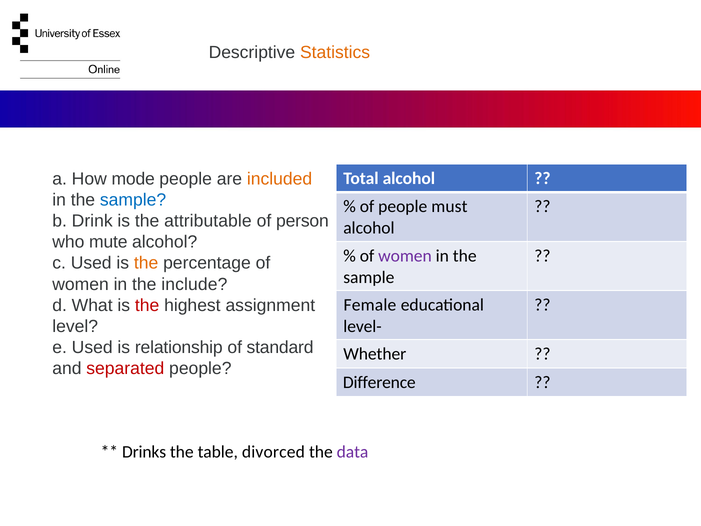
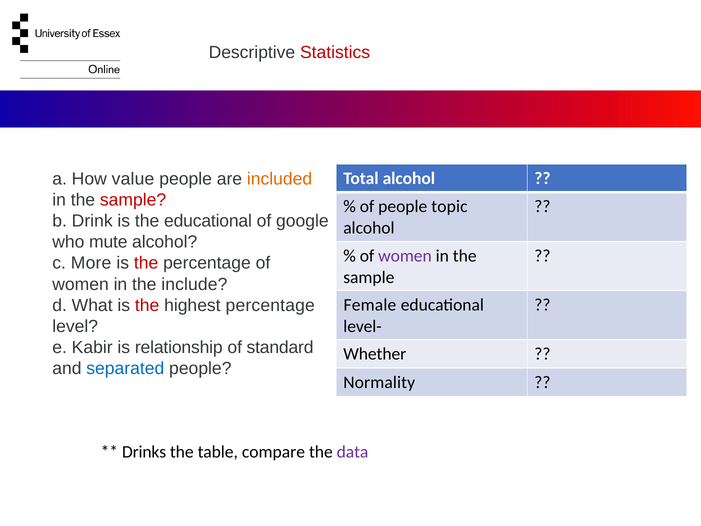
Statistics colour: orange -> red (335, 53)
mode: mode -> value (133, 179)
sample colour: blue -> red (133, 200)
must: must -> topic (449, 207)
the attributable: attributable -> educational (208, 221)
person: person -> google (302, 221)
c Used: Used -> More (91, 263)
the colour: orange -> red (146, 263)
highest assignment: assignment -> percentage (270, 305)
e Used: Used -> Kabir (92, 347)
separated colour: red -> blue (125, 368)
Difference: Difference -> Normality (379, 382)
divorced: divorced -> compare (273, 452)
